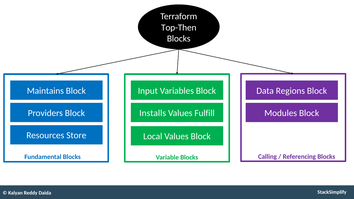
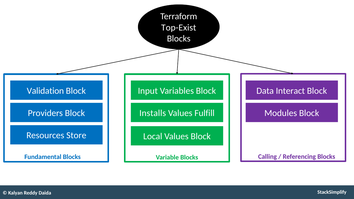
Top-Then: Top-Then -> Top-Exist (179, 28)
Maintains: Maintains -> Validation (45, 91)
Regions: Regions -> Interact (290, 91)
